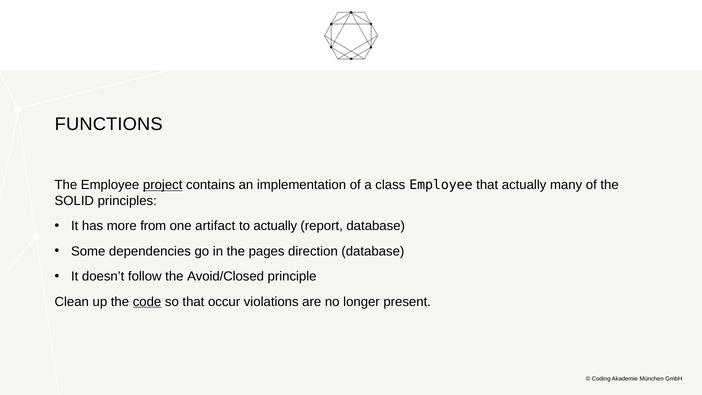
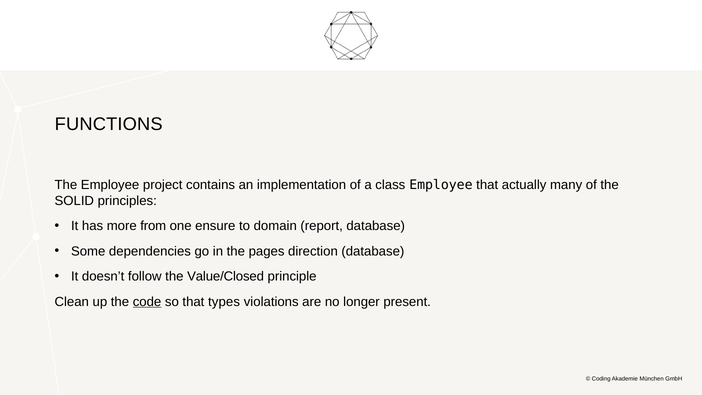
project underline: present -> none (163, 185)
artifact: artifact -> ensure (215, 226)
to actually: actually -> domain (275, 226)
Avoid/Closed: Avoid/Closed -> Value/Closed (226, 276)
occur: occur -> types (224, 302)
